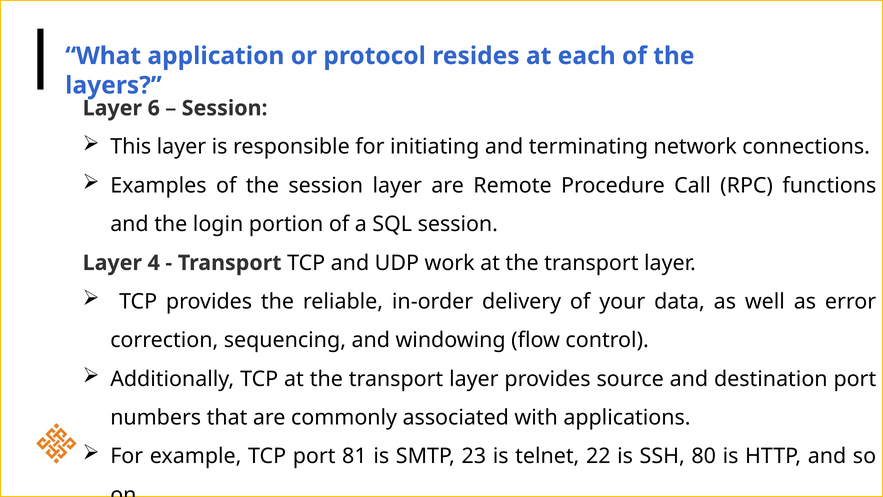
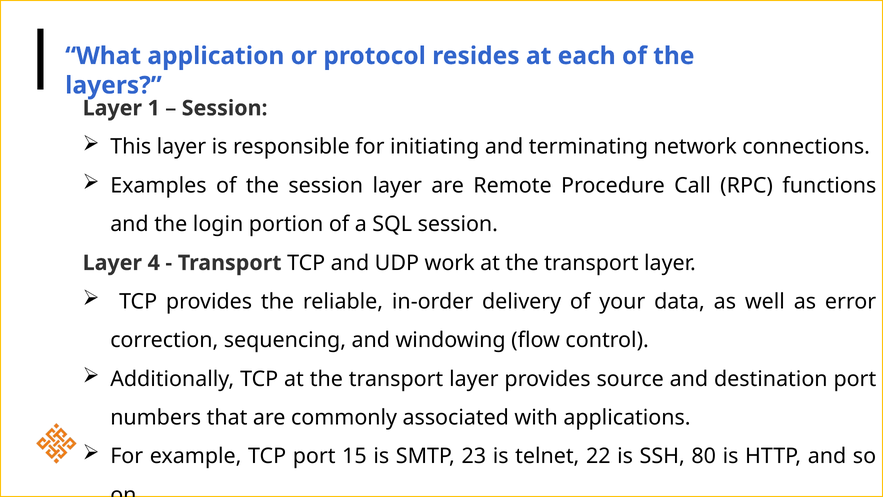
6: 6 -> 1 (154, 108)
81: 81 -> 15 (354, 456)
